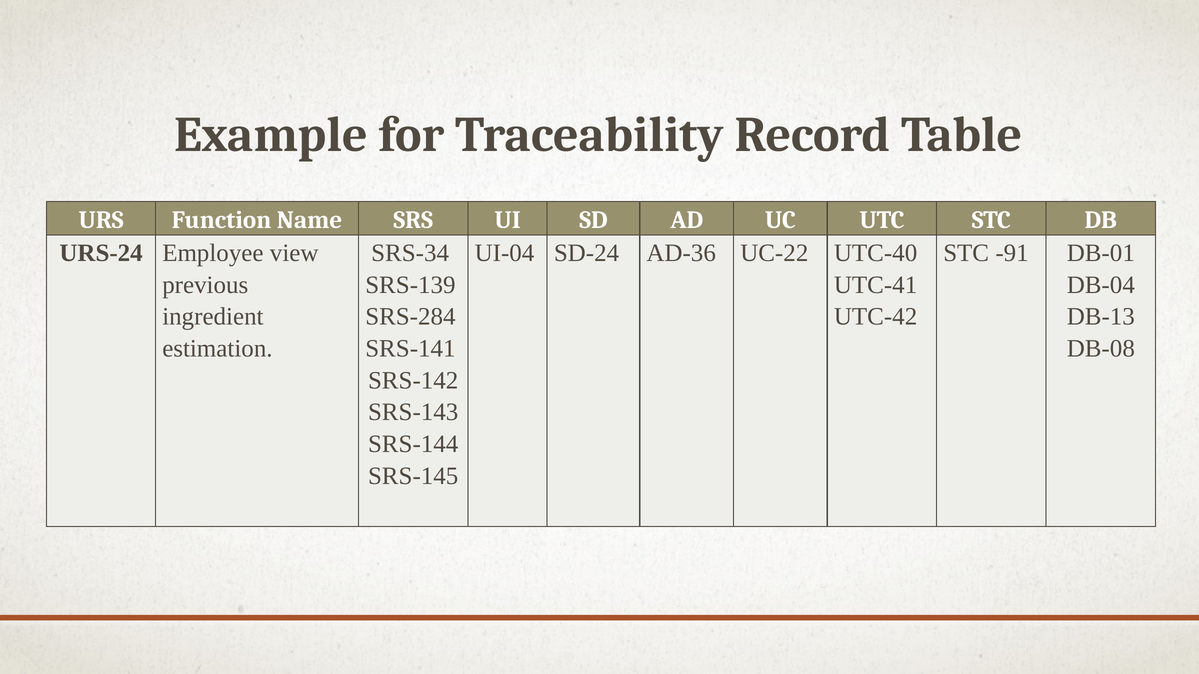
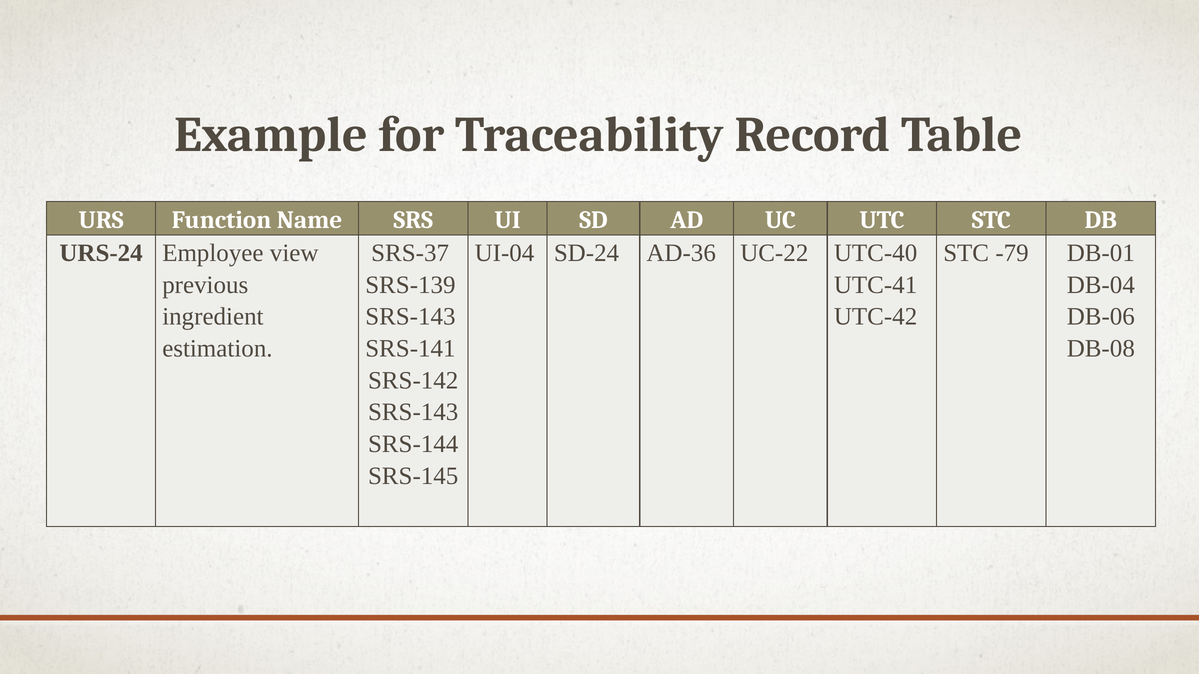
SRS-34: SRS-34 -> SRS-37 (410, 253)
-91: -91 -> -79 (1012, 253)
SRS-284: SRS-284 -> SRS-143 (410, 317)
DB-13: DB-13 -> DB-06 (1101, 317)
